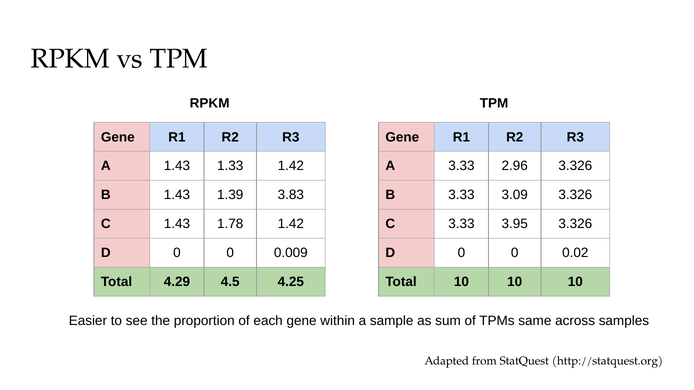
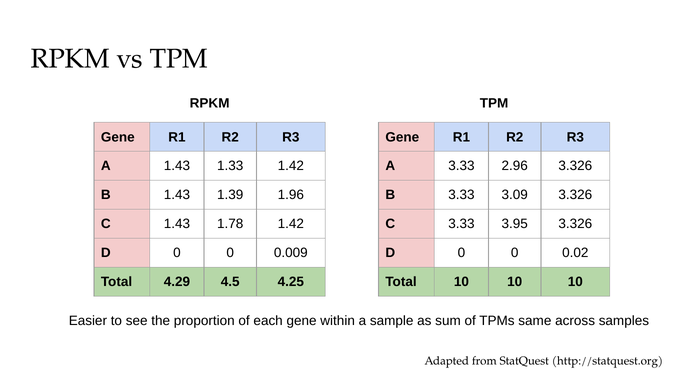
3.83: 3.83 -> 1.96 (291, 195)
